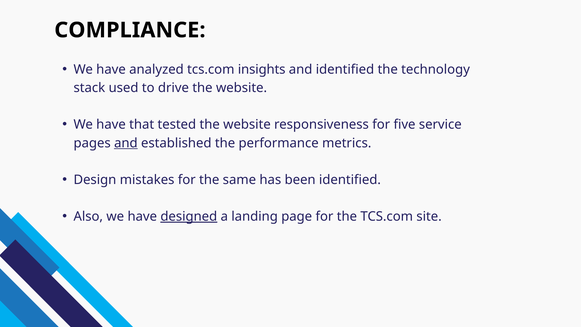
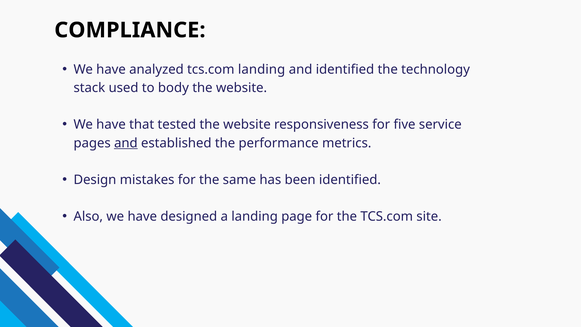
tcs.com insights: insights -> landing (262, 69)
drive: drive -> body (173, 88)
designed underline: present -> none (189, 216)
